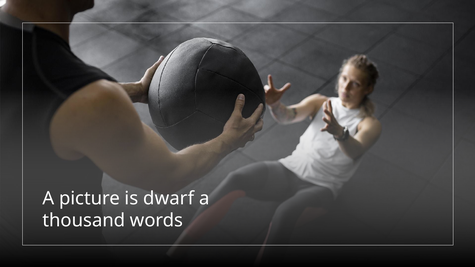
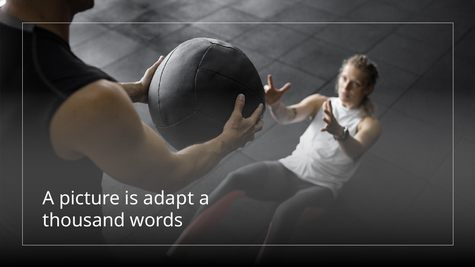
dwarf: dwarf -> adapt (169, 198)
